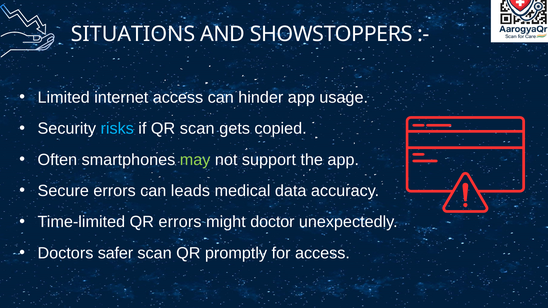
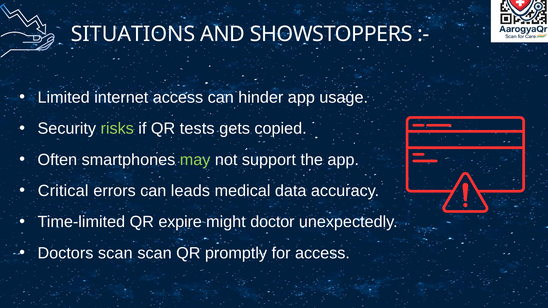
risks colour: light blue -> light green (117, 129)
QR scan: scan -> tests (197, 129)
Secure: Secure -> Critical (63, 191)
QR errors: errors -> expire (180, 222)
Doctors safer: safer -> scan (115, 253)
